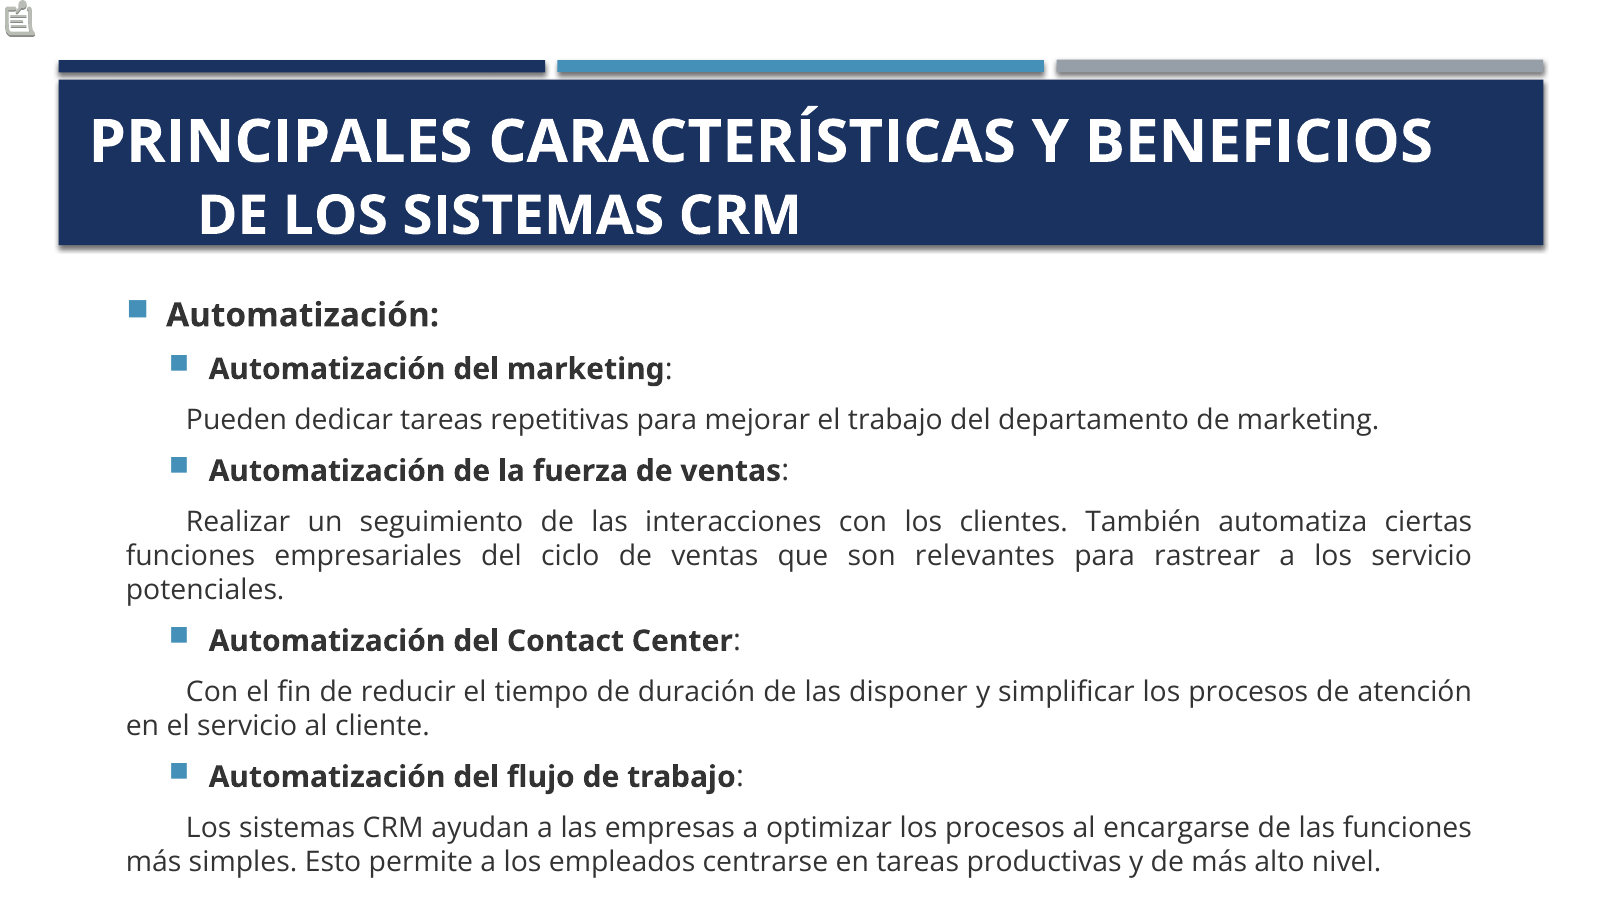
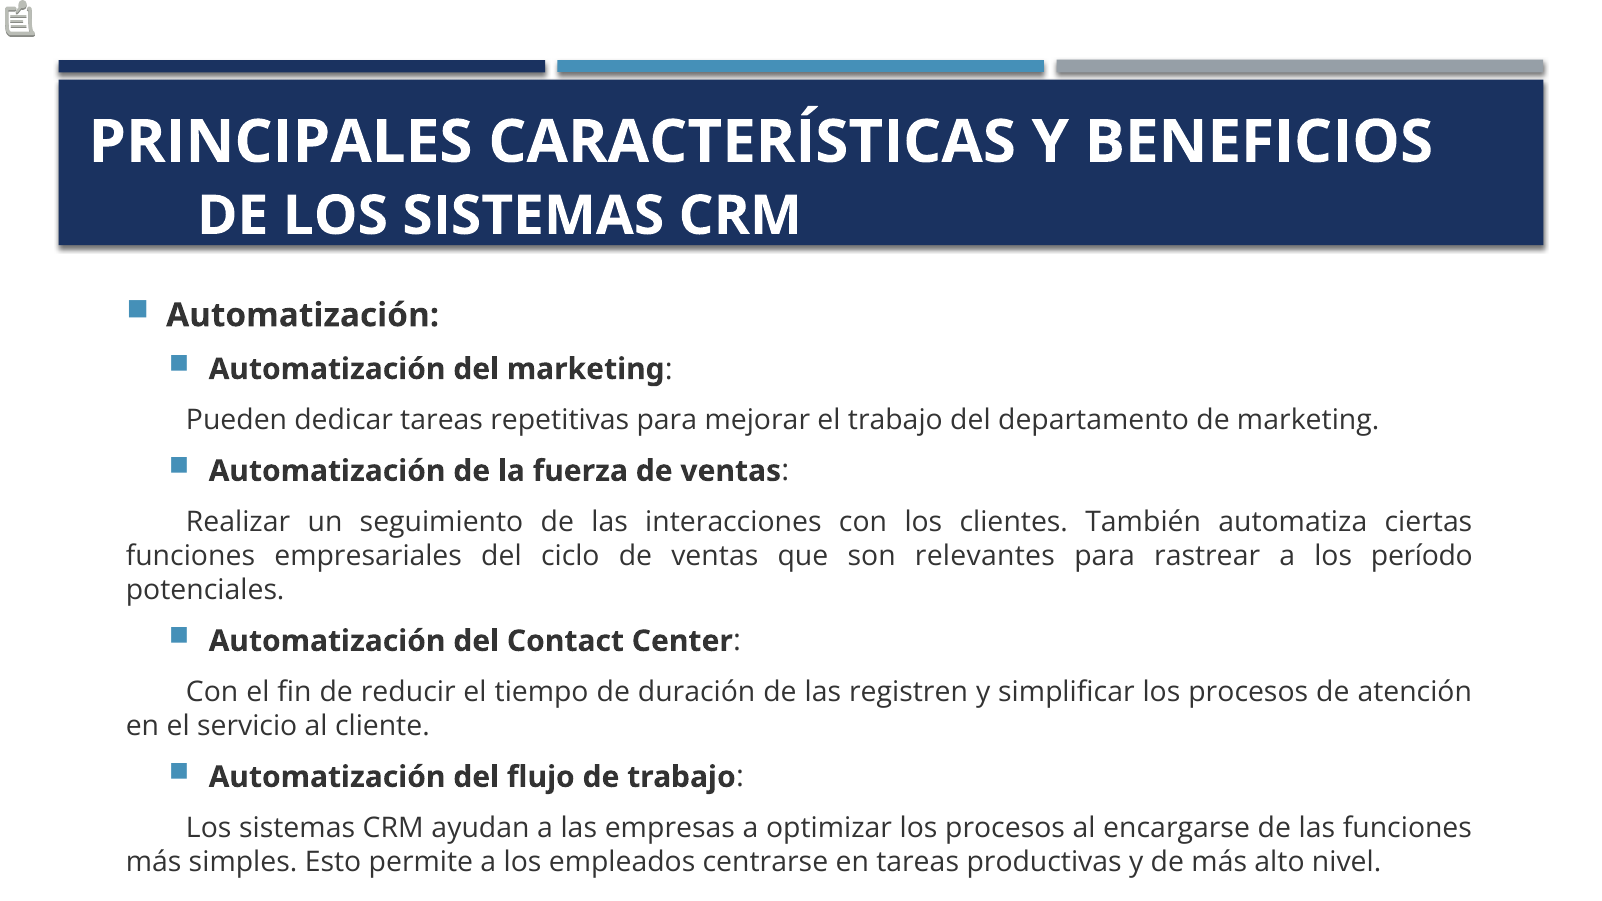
los servicio: servicio -> período (1422, 556)
disponer: disponer -> registren (908, 692)
